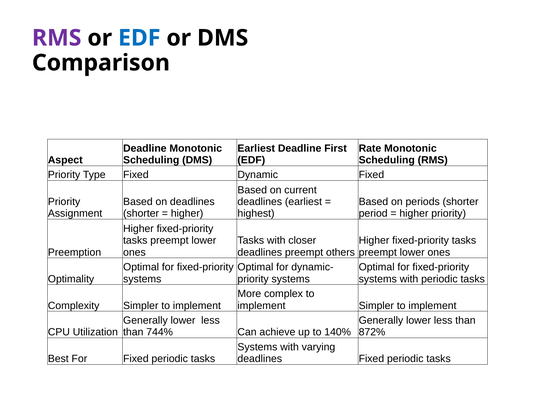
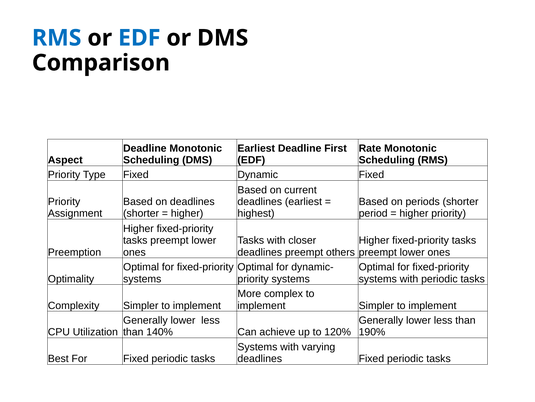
RMS colour: purple -> blue (57, 38)
744%: 744% -> 140% (160, 332)
140%: 140% -> 120% (338, 332)
872%: 872% -> 190% (372, 332)
